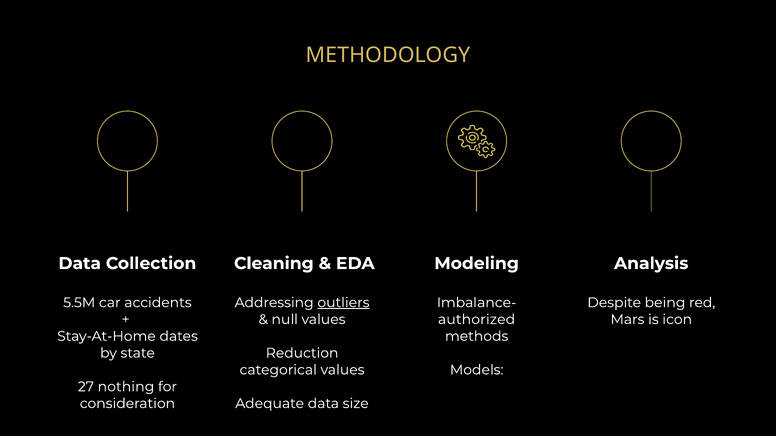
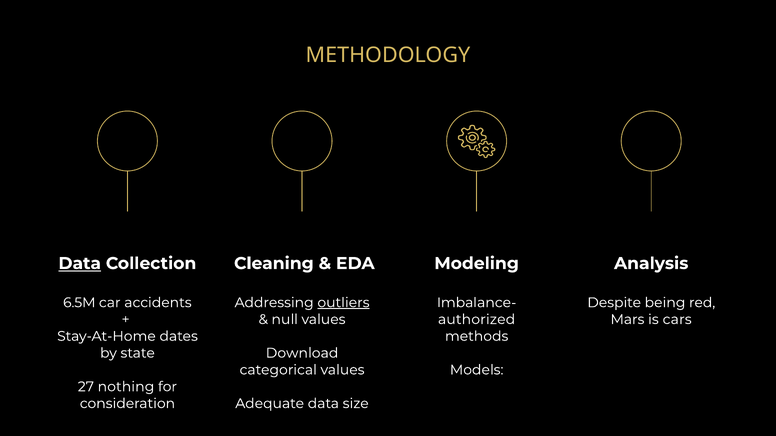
Data underline: none -> present (80, 264)
5.5M: 5.5M -> 6.5M (79, 303)
icon: icon -> cars (677, 320)
Reduction: Reduction -> Download (302, 353)
